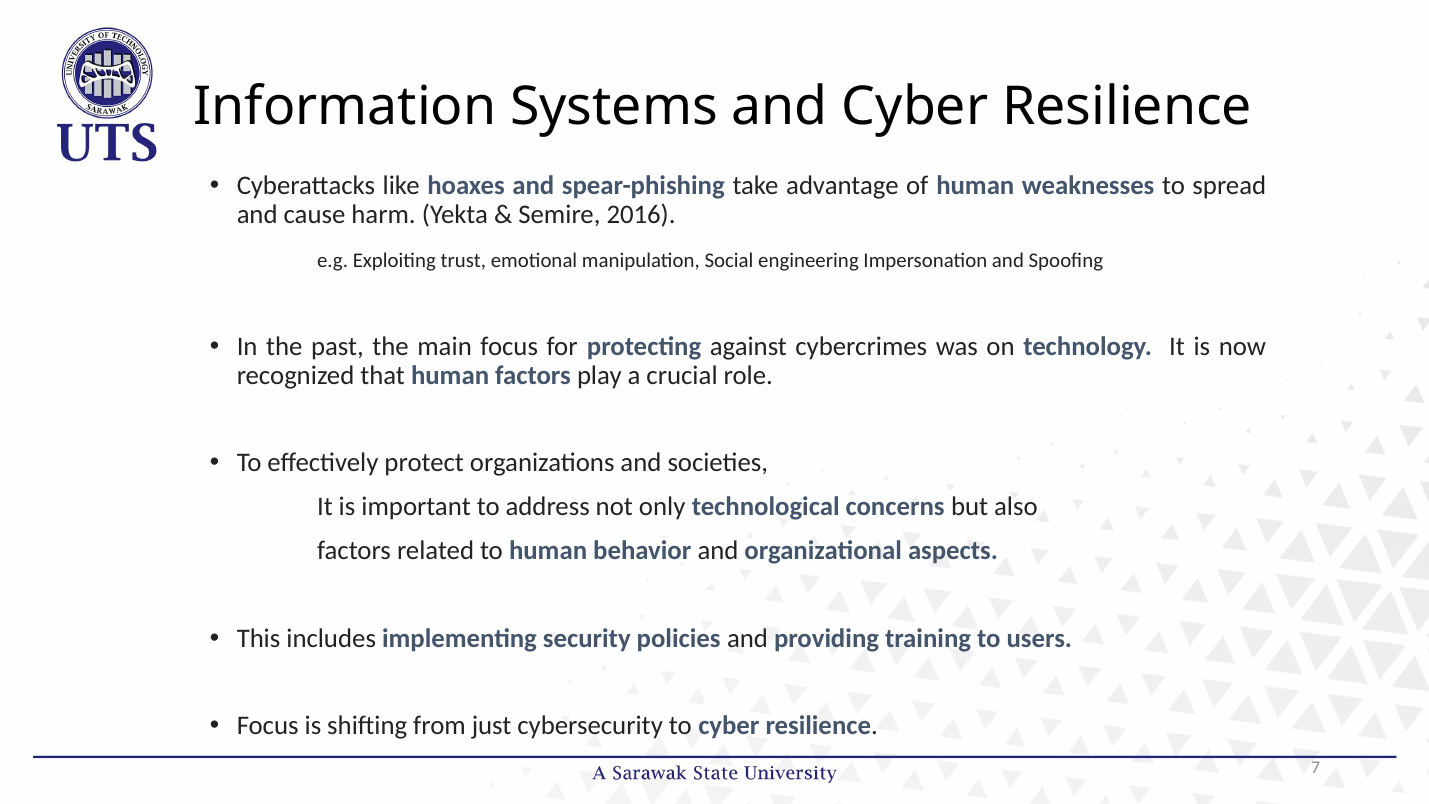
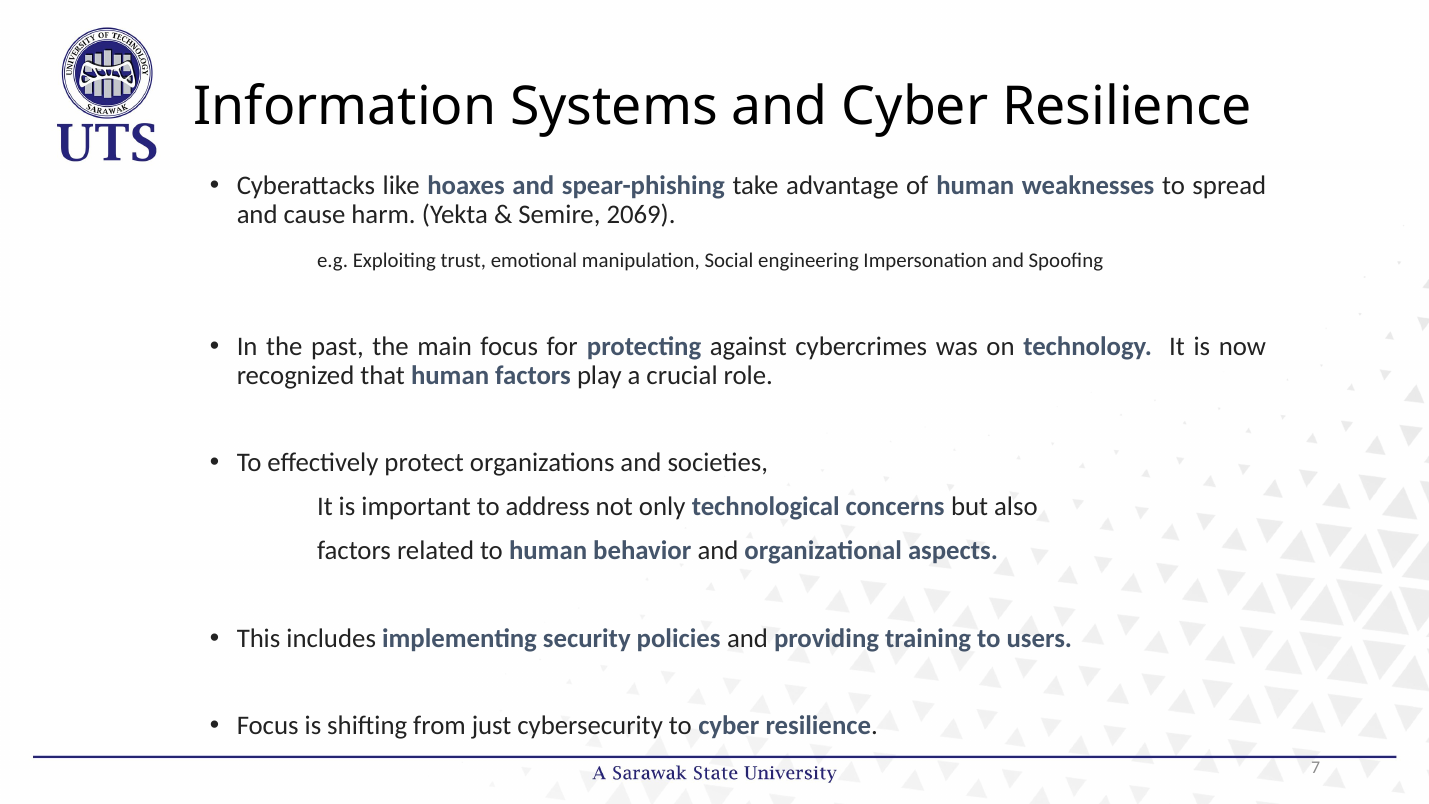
2016: 2016 -> 2069 (641, 215)
